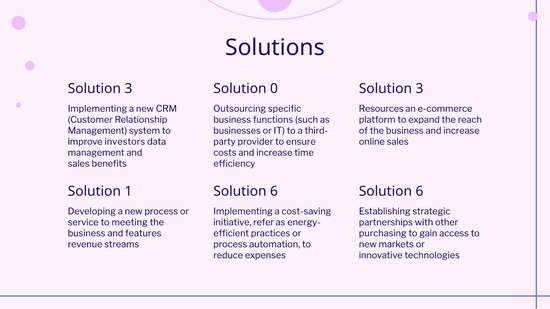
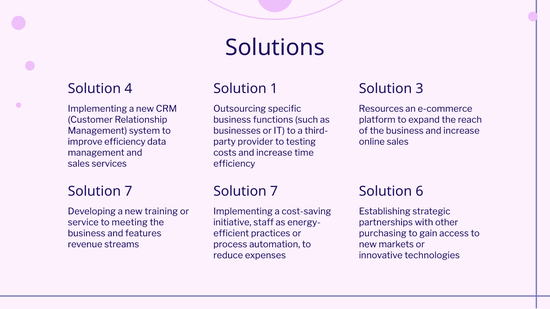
3: 3 -> 4 (128, 89)
0: 0 -> 1 (274, 89)
improve investors: investors -> efficiency (125, 142)
ensure: ensure -> testing (301, 142)
benefits: benefits -> services (109, 164)
1: 1 -> 7 (128, 192)
6: 6 -> 7 (274, 192)
new process: process -> training (161, 212)
refer: refer -> staff (263, 223)
